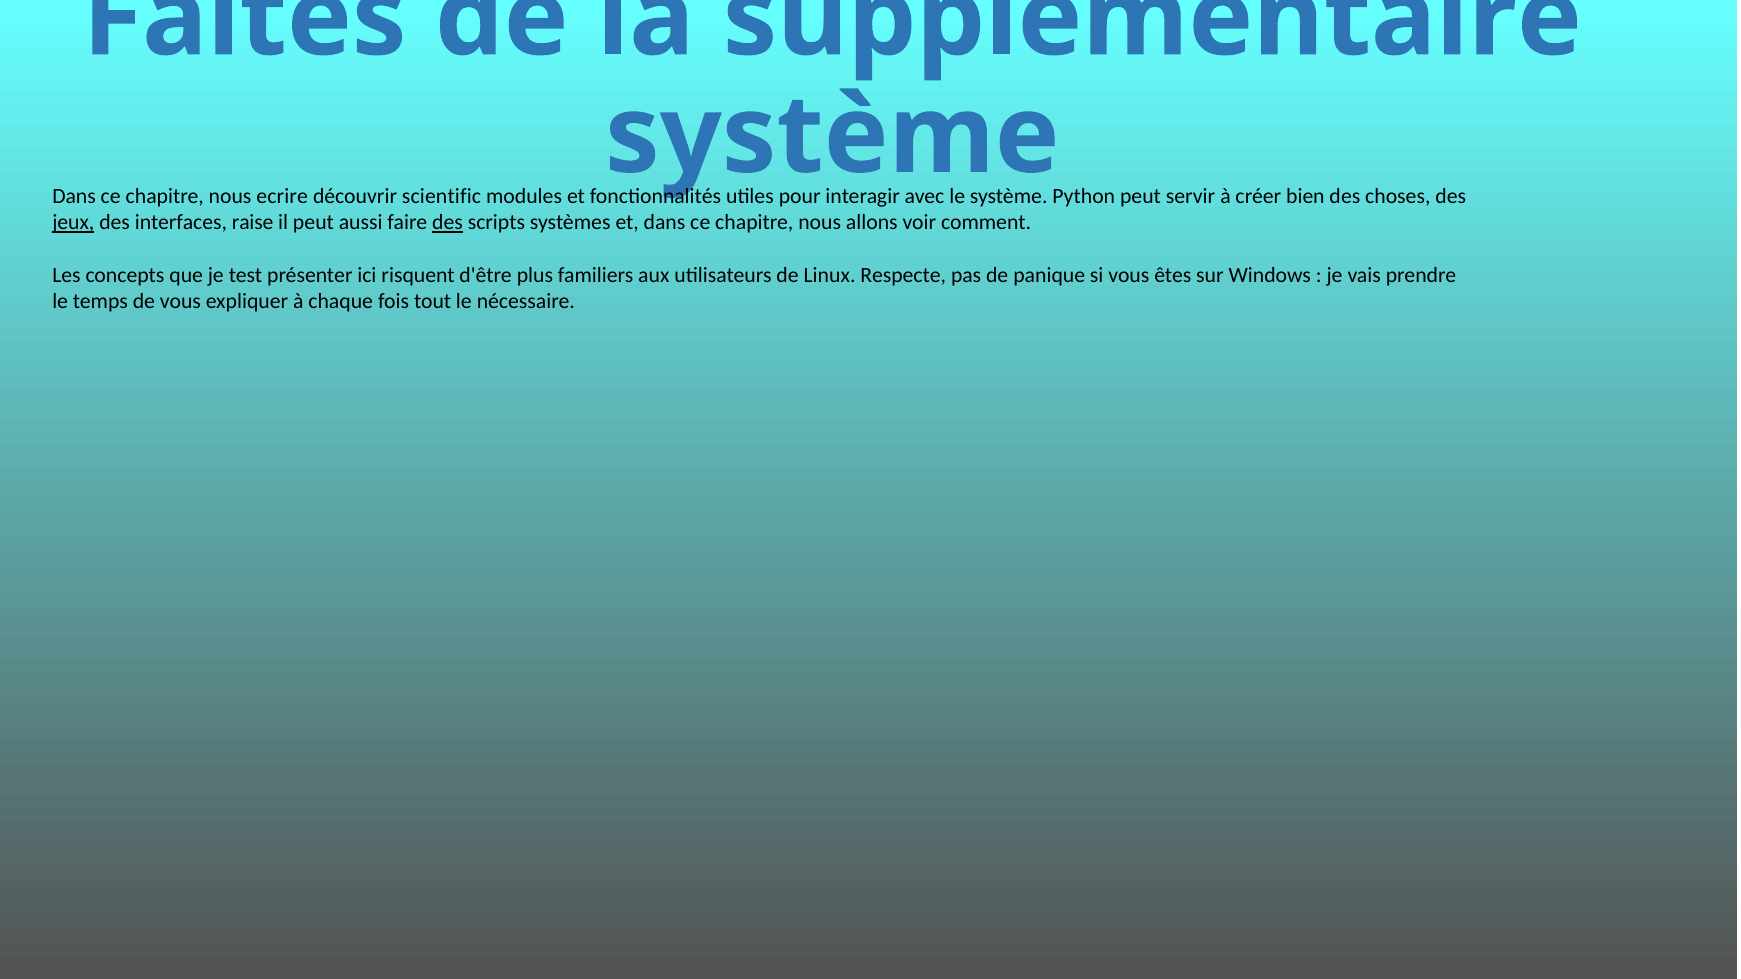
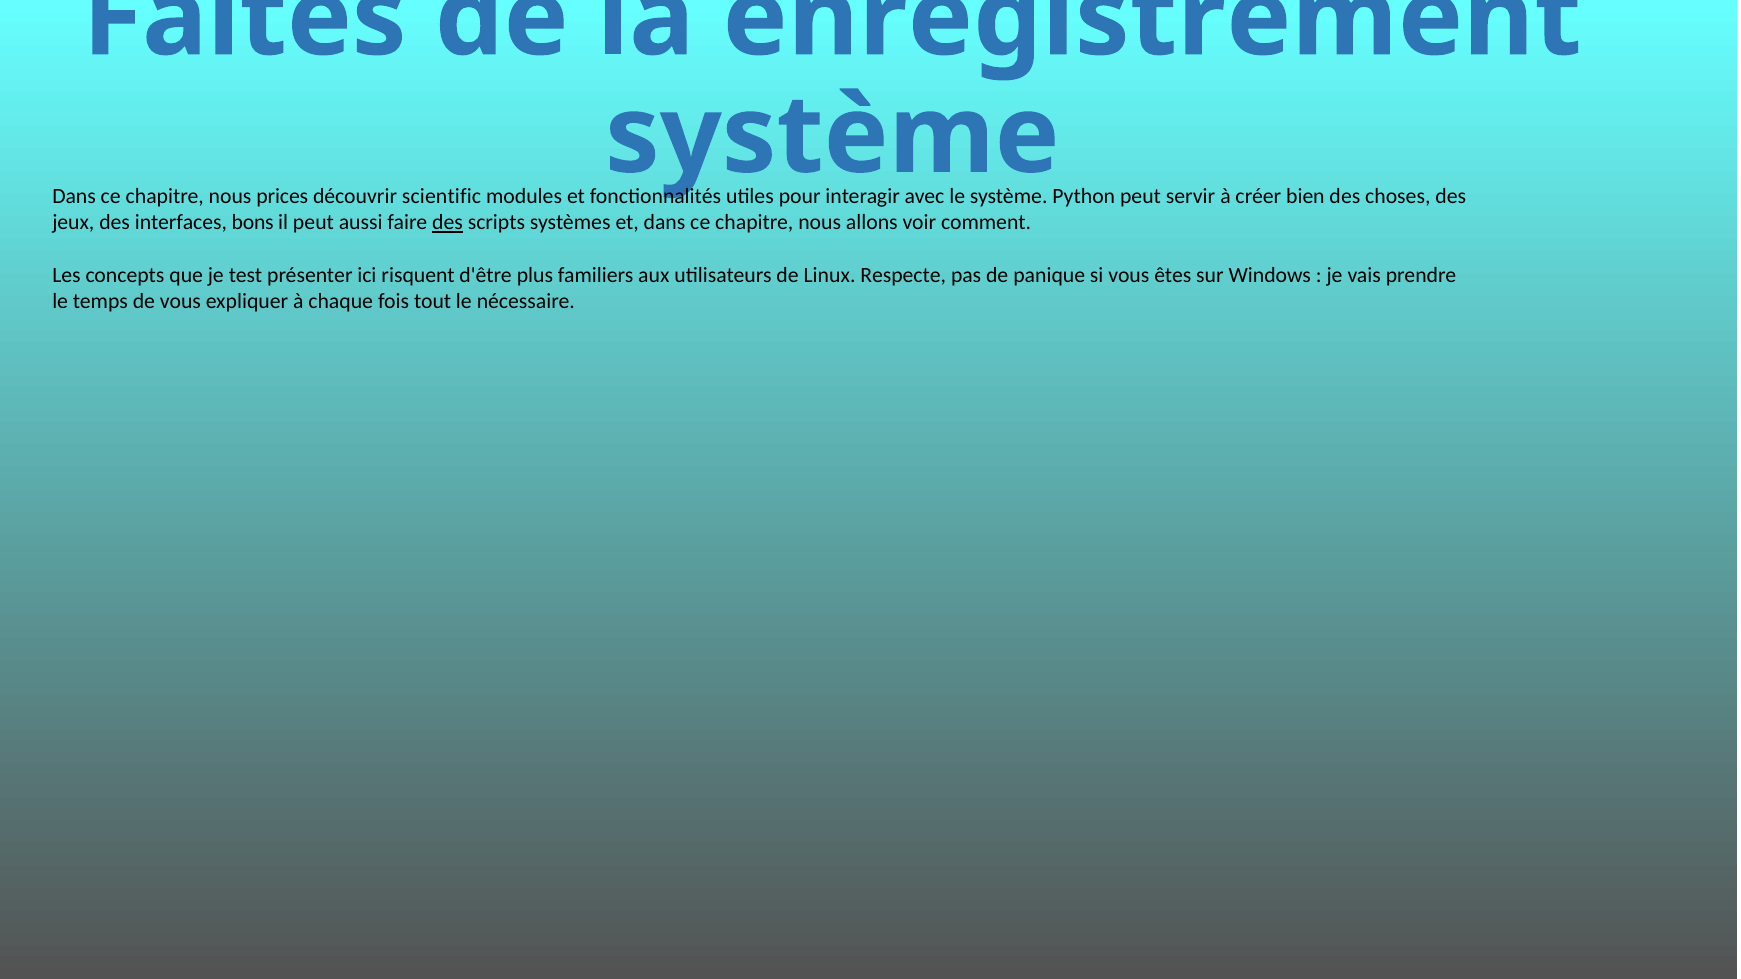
supplémentaire: supplémentaire -> enregistrement (1152, 18)
ecrire: ecrire -> prices (282, 197)
jeux underline: present -> none (73, 223)
raise: raise -> bons (253, 223)
